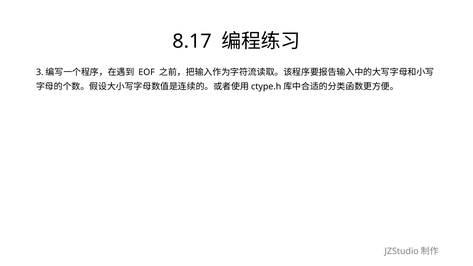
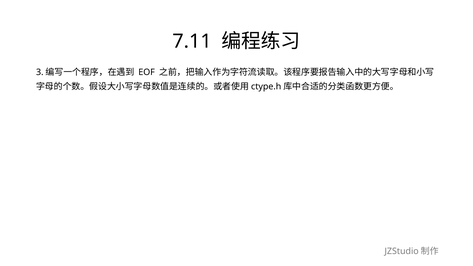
8.17: 8.17 -> 7.11 (192, 41)
